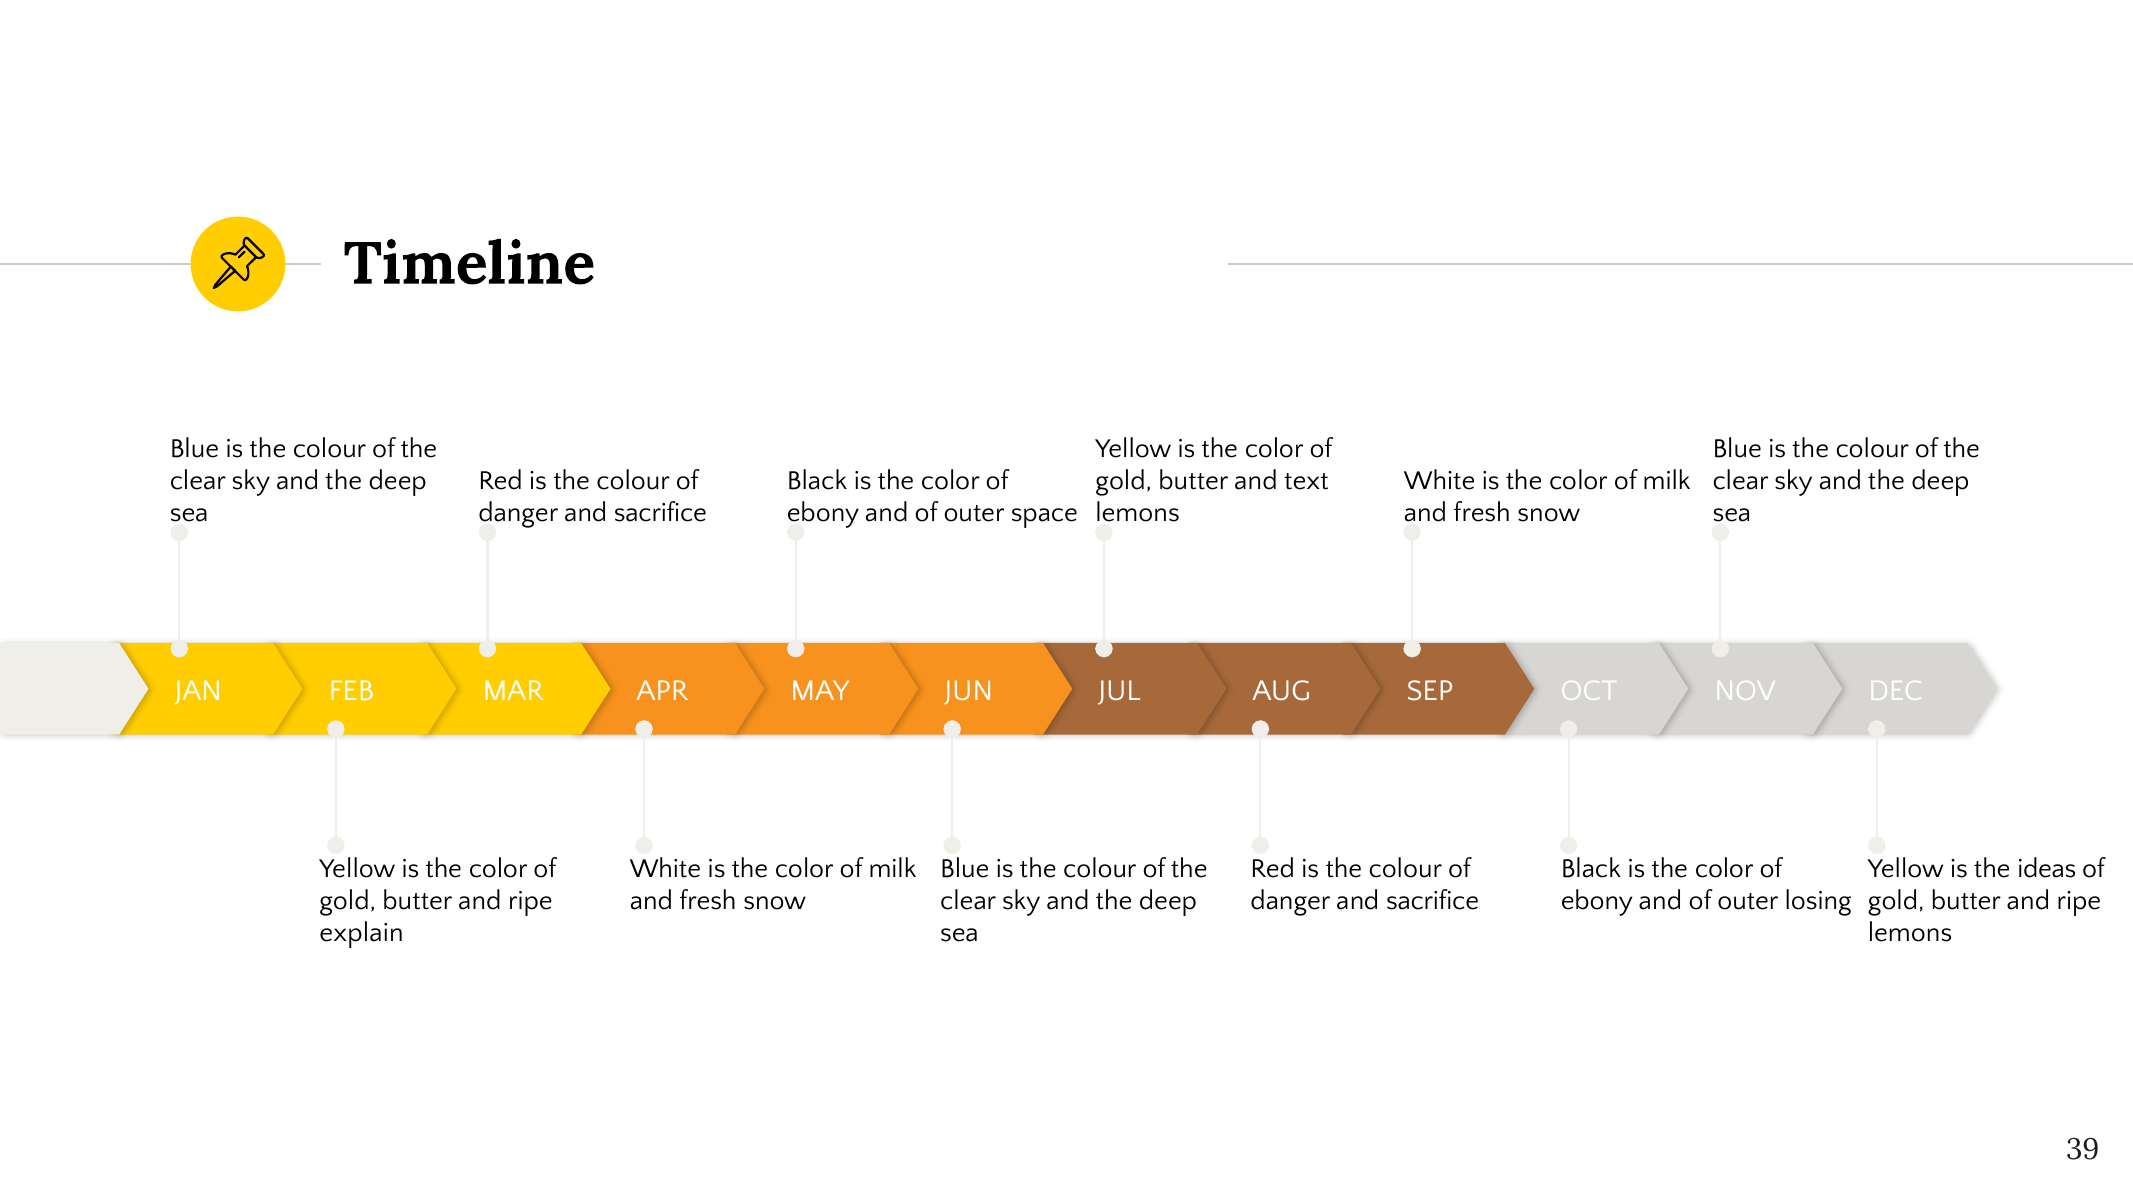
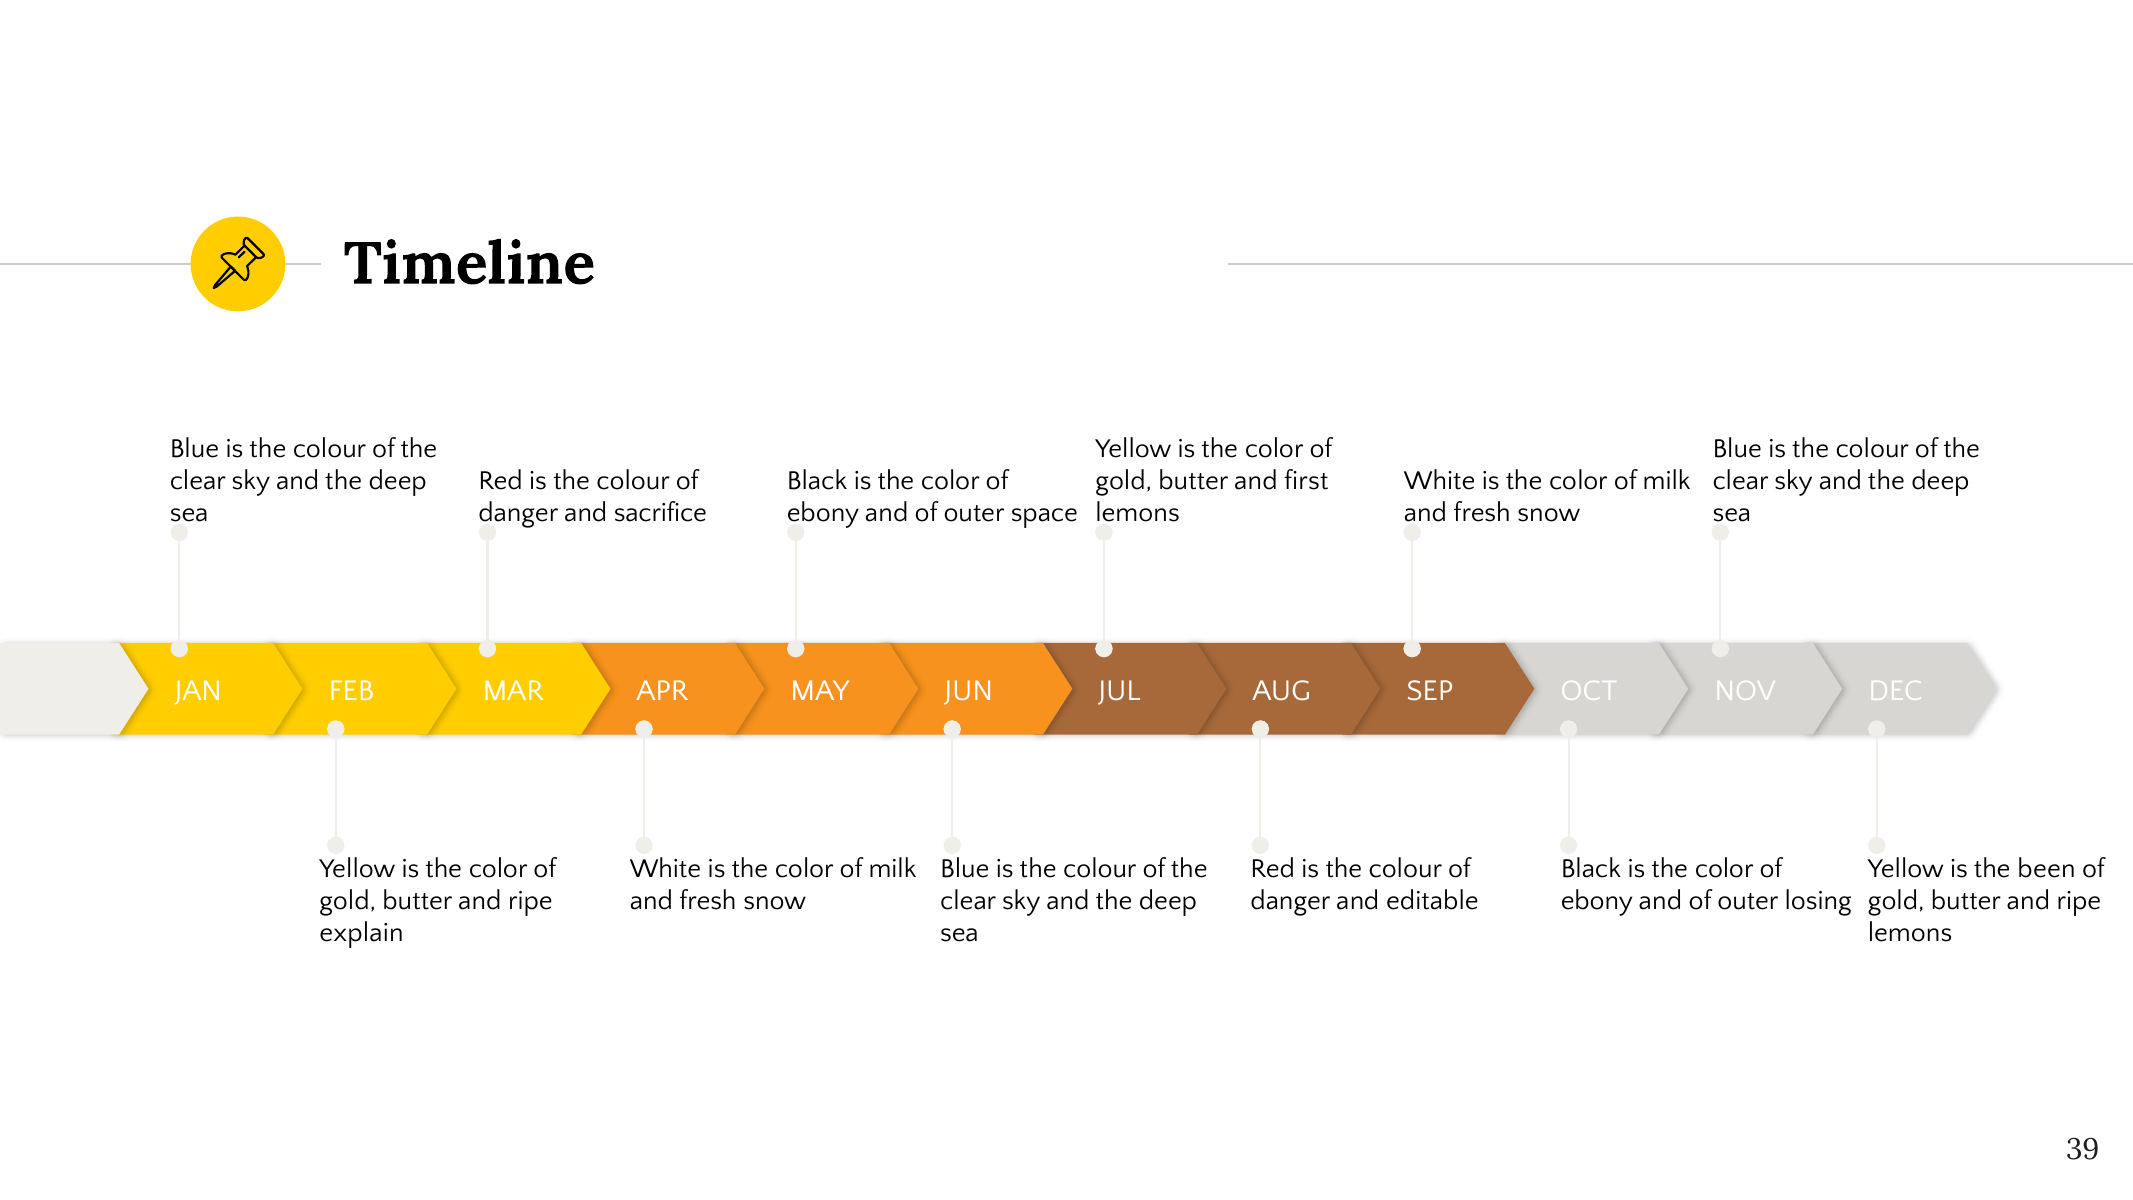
text: text -> first (1306, 481)
ideas: ideas -> been (2047, 869)
sacrifice: sacrifice -> editable (1432, 901)
